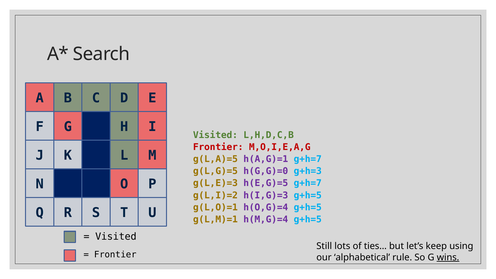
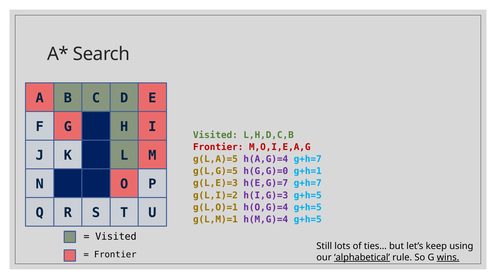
h(A,G)=1: h(A,G)=1 -> h(A,G)=4 (266, 159)
g+h=3: g+h=3 -> g+h=1 (308, 171)
h(E,G)=5: h(E,G)=5 -> h(E,G)=7 (266, 183)
alphabetical underline: none -> present (362, 257)
